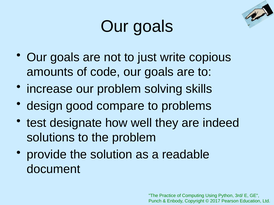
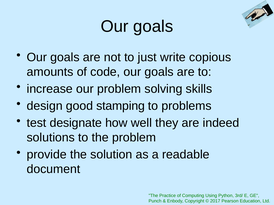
compare: compare -> stamping (121, 106)
